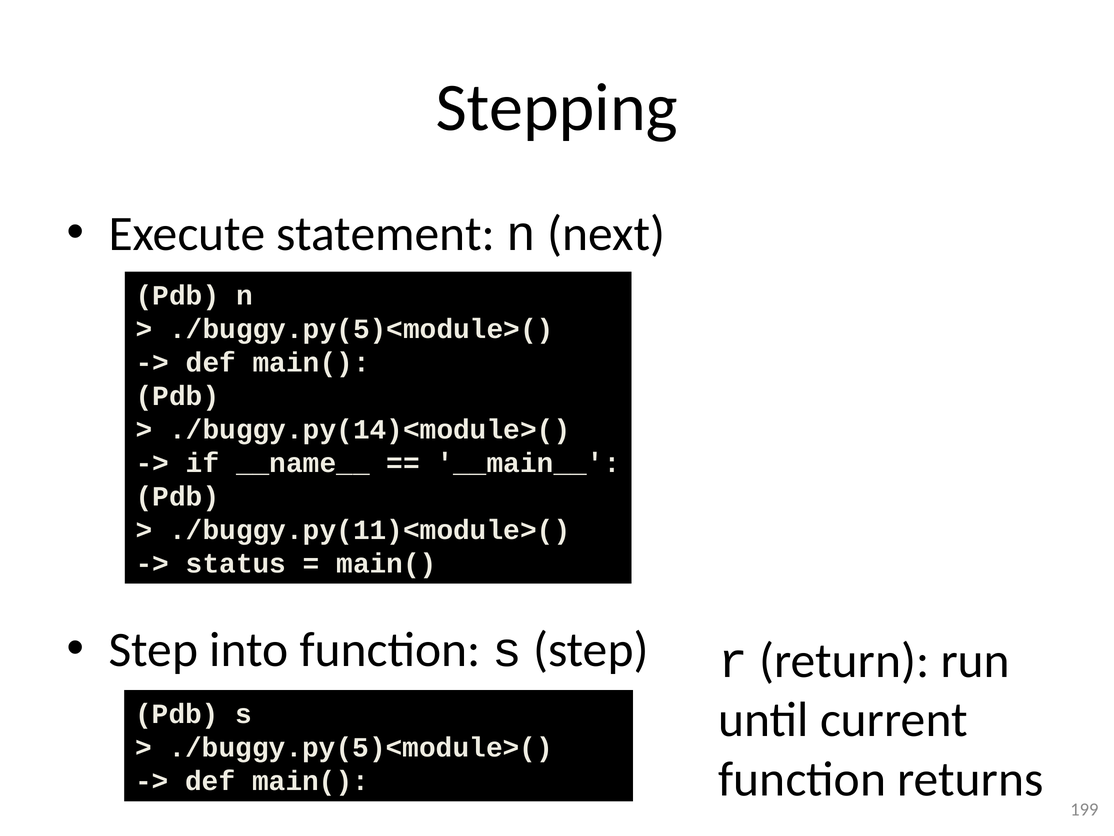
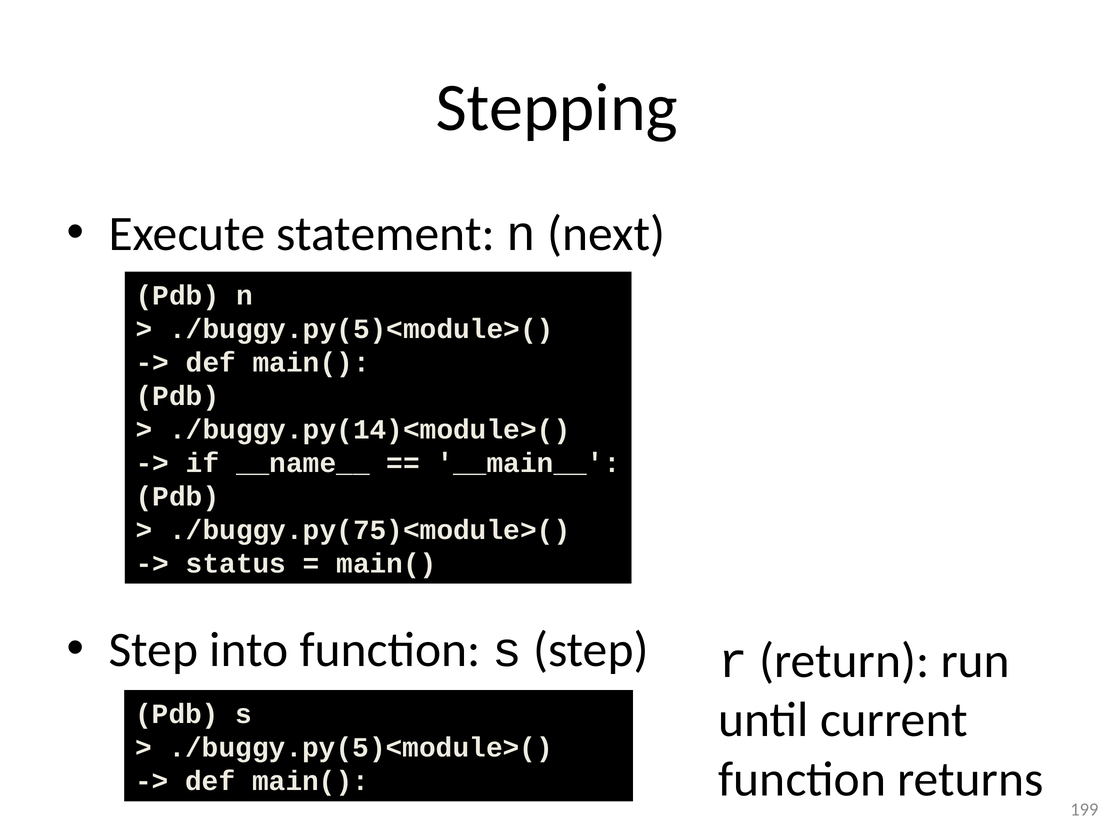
./buggy.py(11)<module>(: ./buggy.py(11)<module>( -> ./buggy.py(75)<module>( (370, 530)
